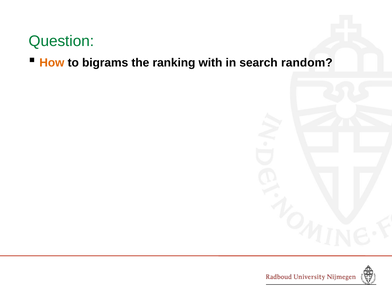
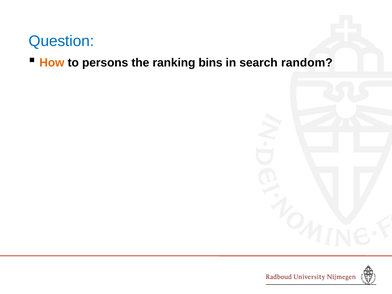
Question colour: green -> blue (61, 41)
bigrams: bigrams -> persons (105, 63)
with: with -> bins (211, 63)
